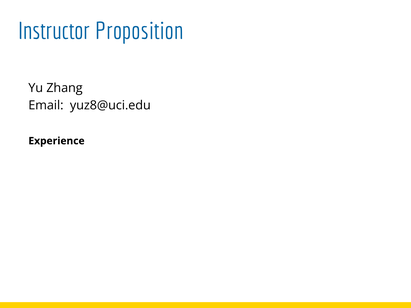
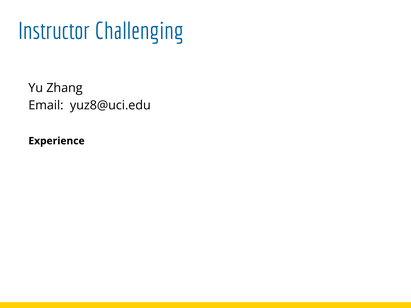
Proposition: Proposition -> Challenging (139, 31)
